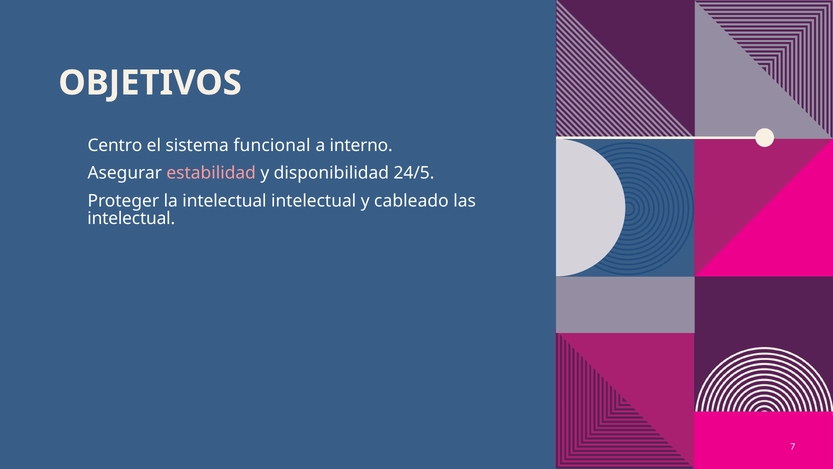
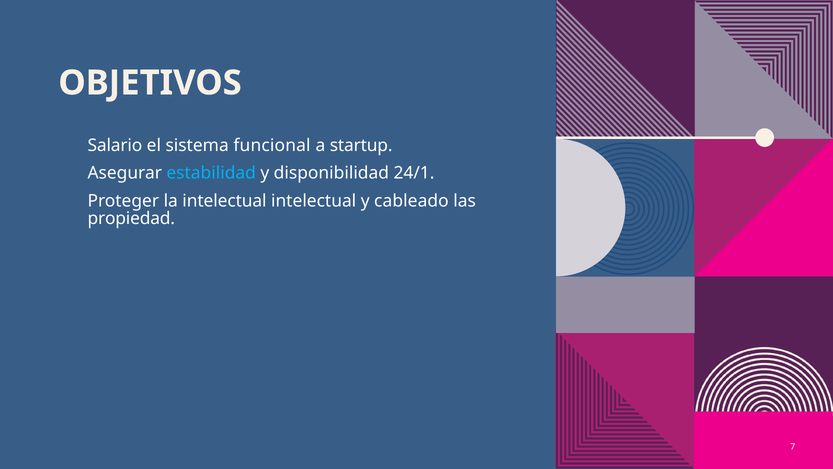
Centro: Centro -> Salario (115, 145)
interno: interno -> startup (361, 145)
estabilidad colour: pink -> light blue (211, 173)
24/5: 24/5 -> 24/1 (414, 173)
intelectual: intelectual -> propiedad (131, 218)
